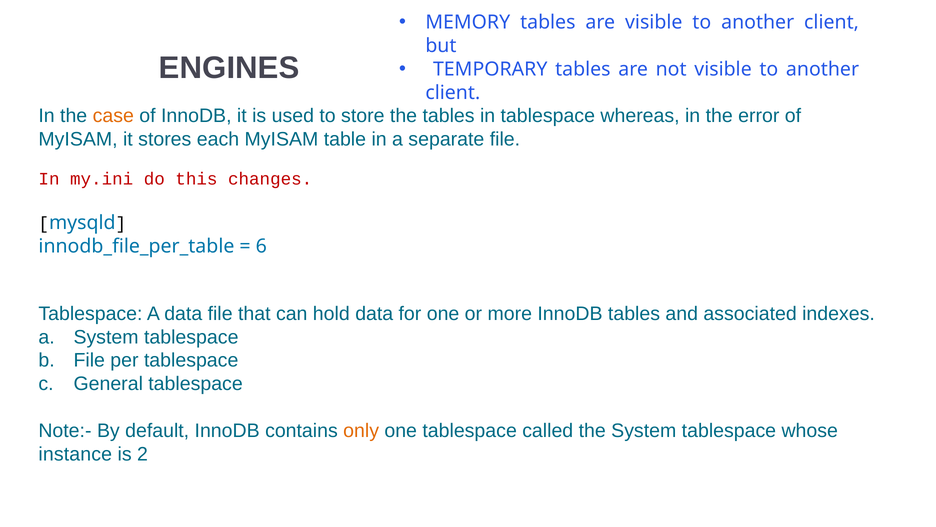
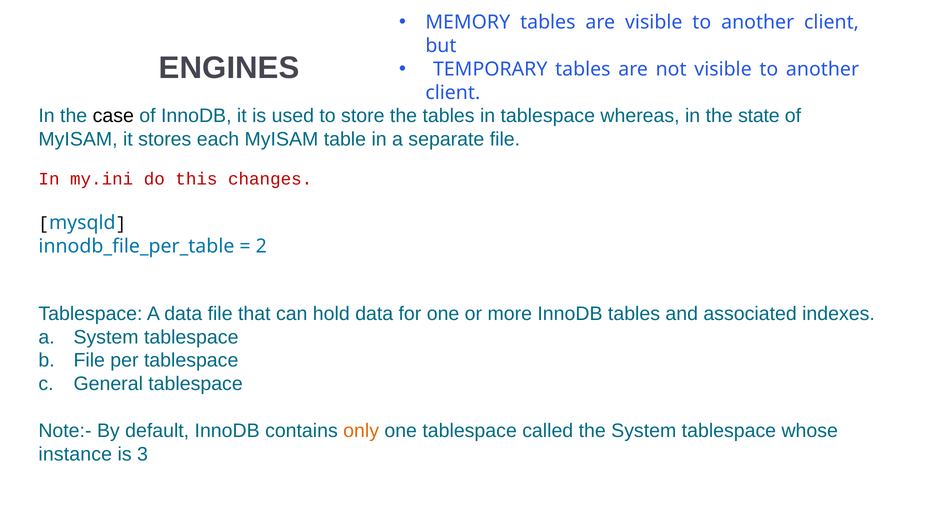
case colour: orange -> black (113, 116)
error: error -> state (759, 116)
6: 6 -> 2 (261, 246)
2: 2 -> 3 (142, 454)
